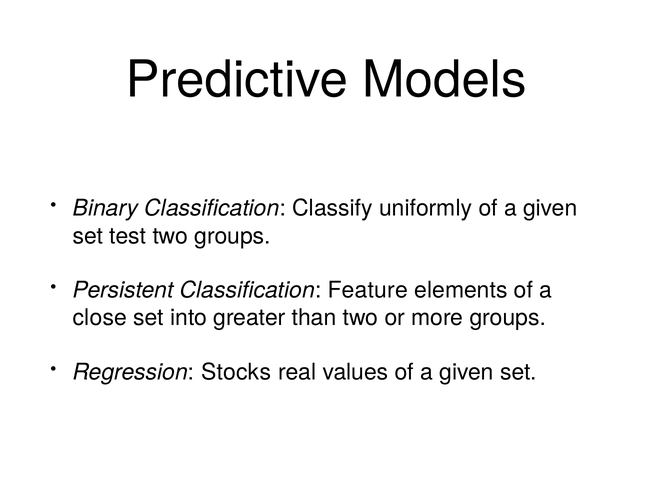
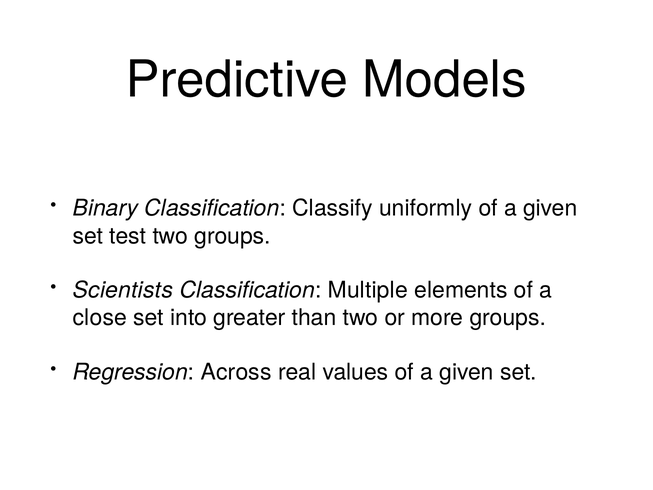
Persistent: Persistent -> Scientists (123, 290)
Feature: Feature -> Multiple (368, 290)
Stocks: Stocks -> Across (236, 372)
